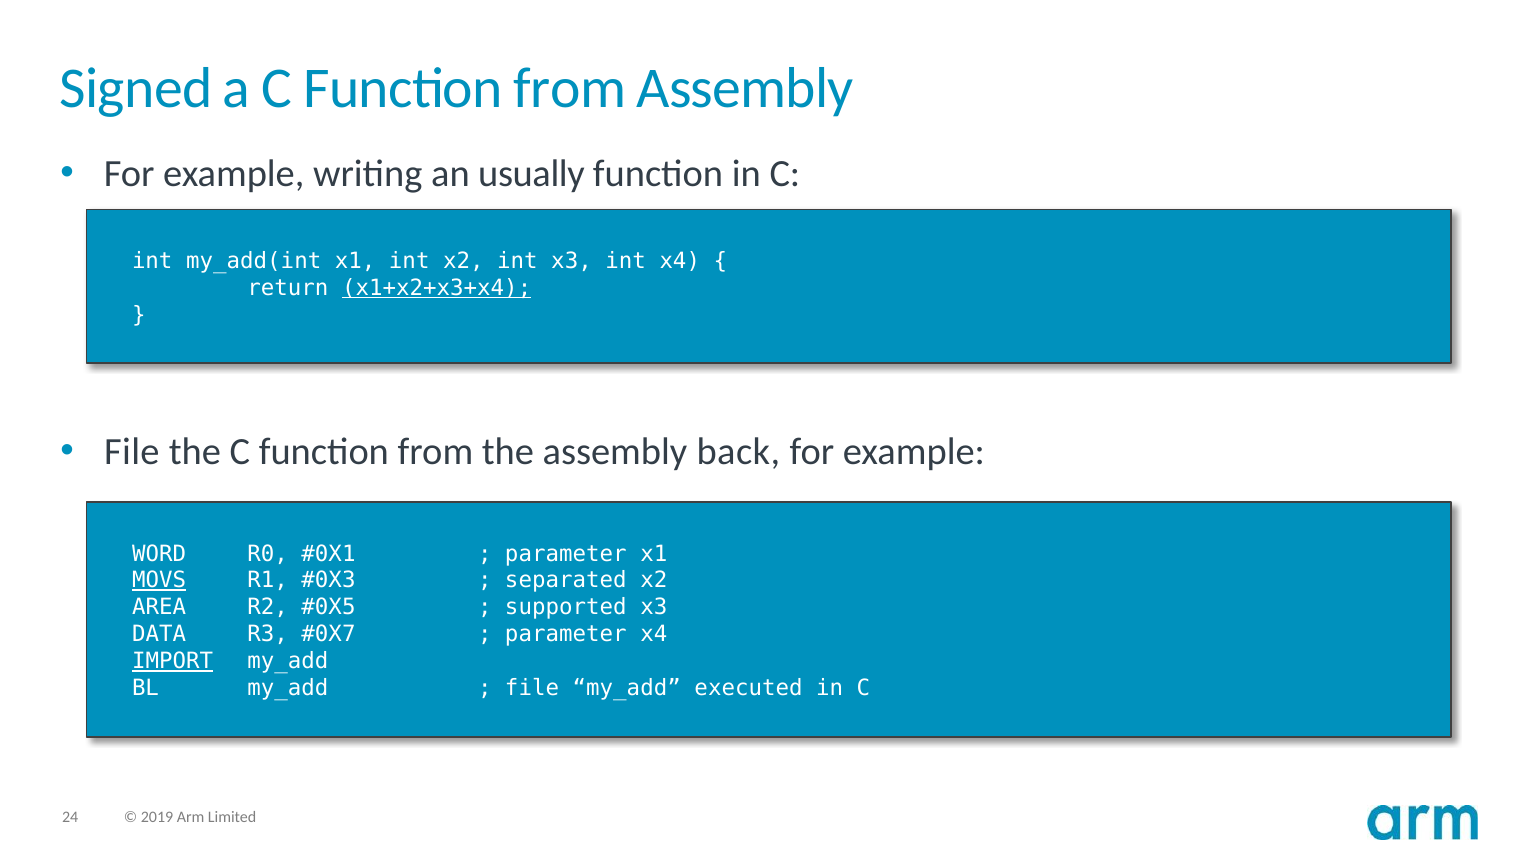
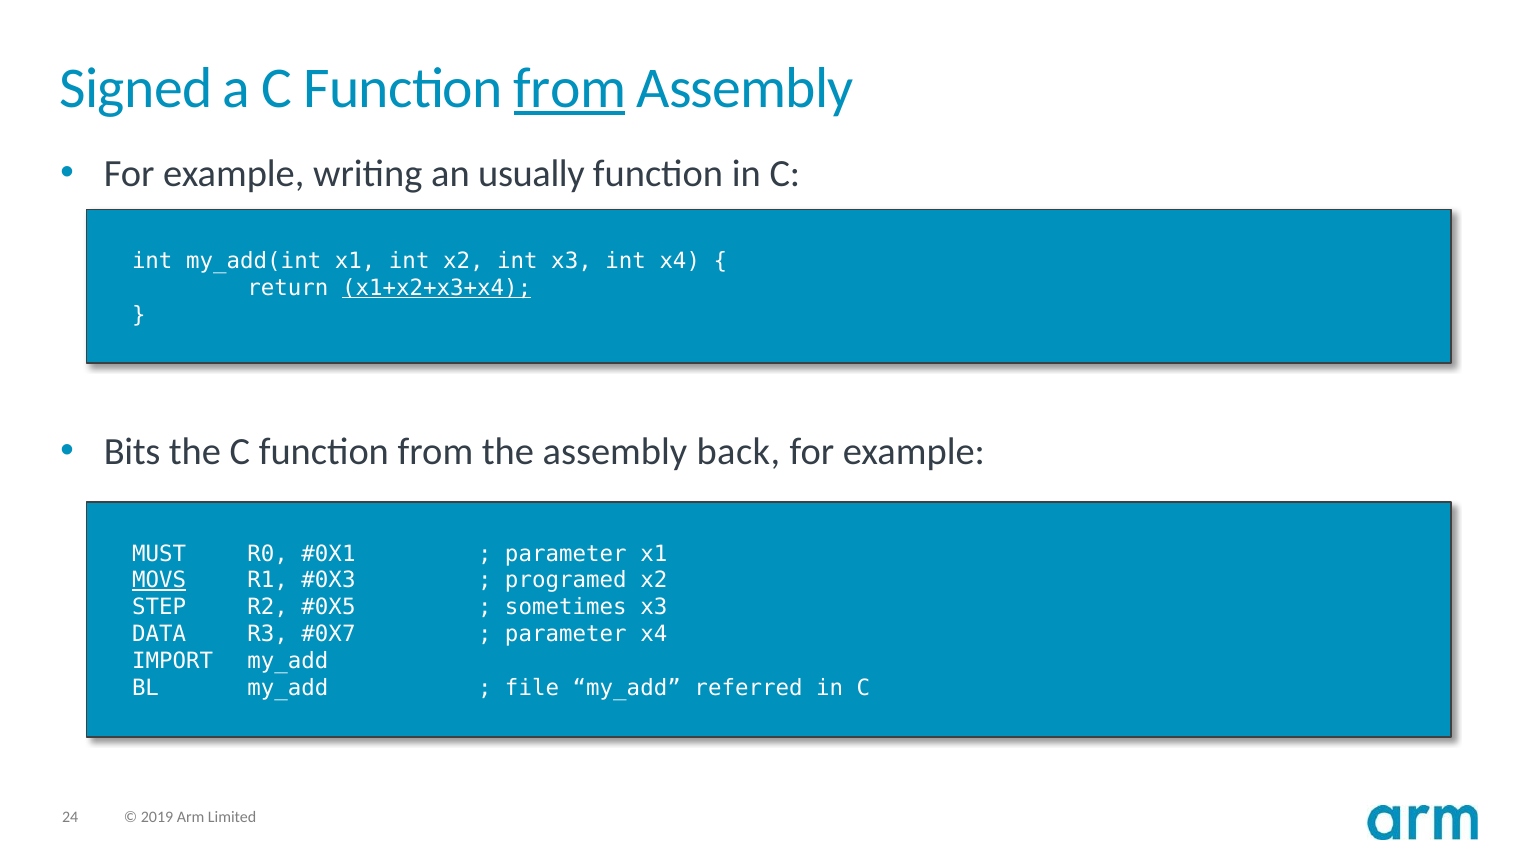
from underline: none -> present (570, 88)
File: File -> Bits (132, 452)
WORD: WORD -> MUST (159, 554)
separated: separated -> programed (566, 581)
AREA: AREA -> STEP (159, 608)
supported: supported -> sometimes (566, 608)
IMPORT underline: present -> none (173, 661)
executed: executed -> referred (749, 688)
